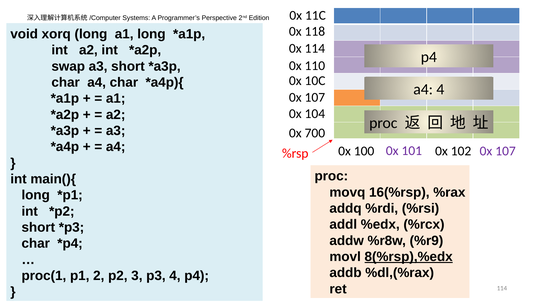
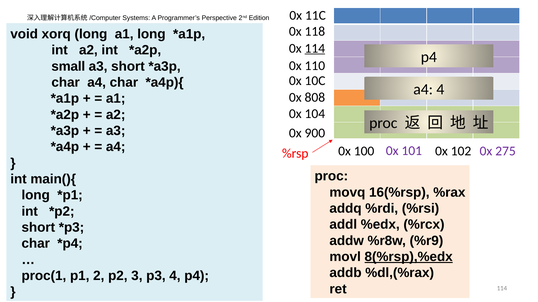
114 underline: none -> present (315, 48)
swap: swap -> small (68, 66)
107: 107 -> 808 (315, 98)
700: 700 -> 900 (315, 133)
107: 107 -> 275 (506, 151)
